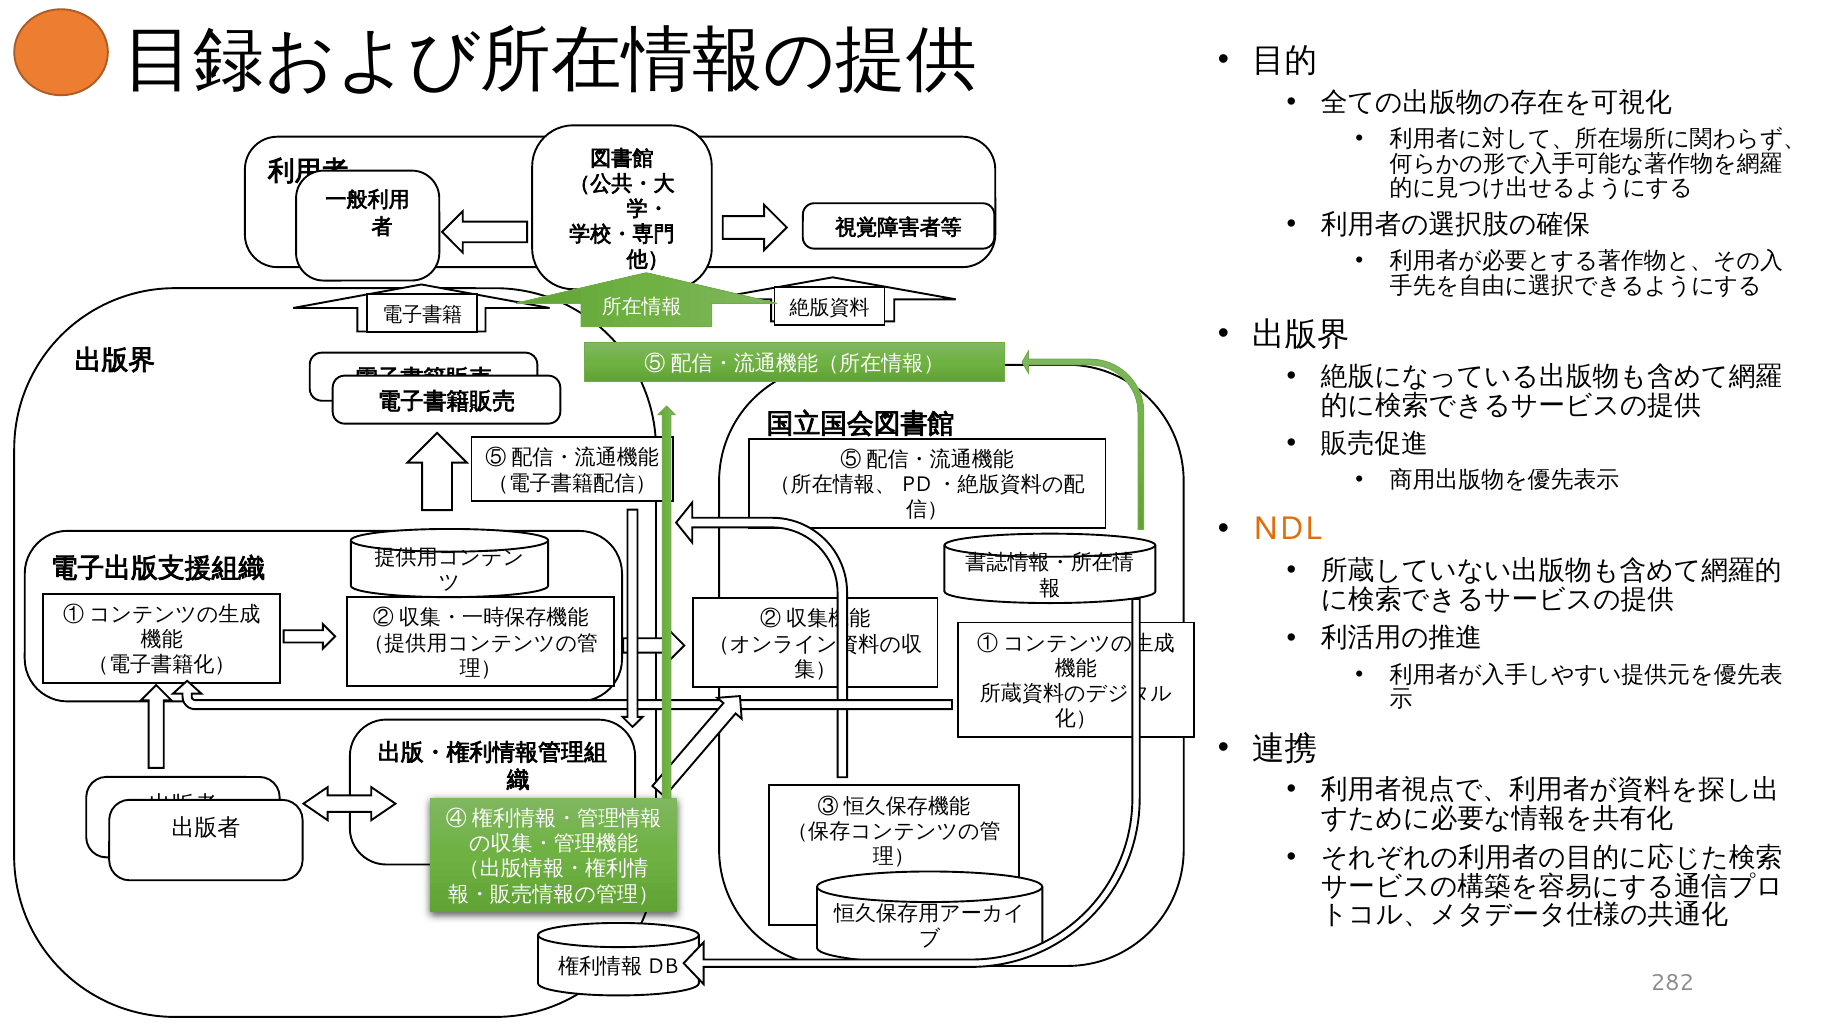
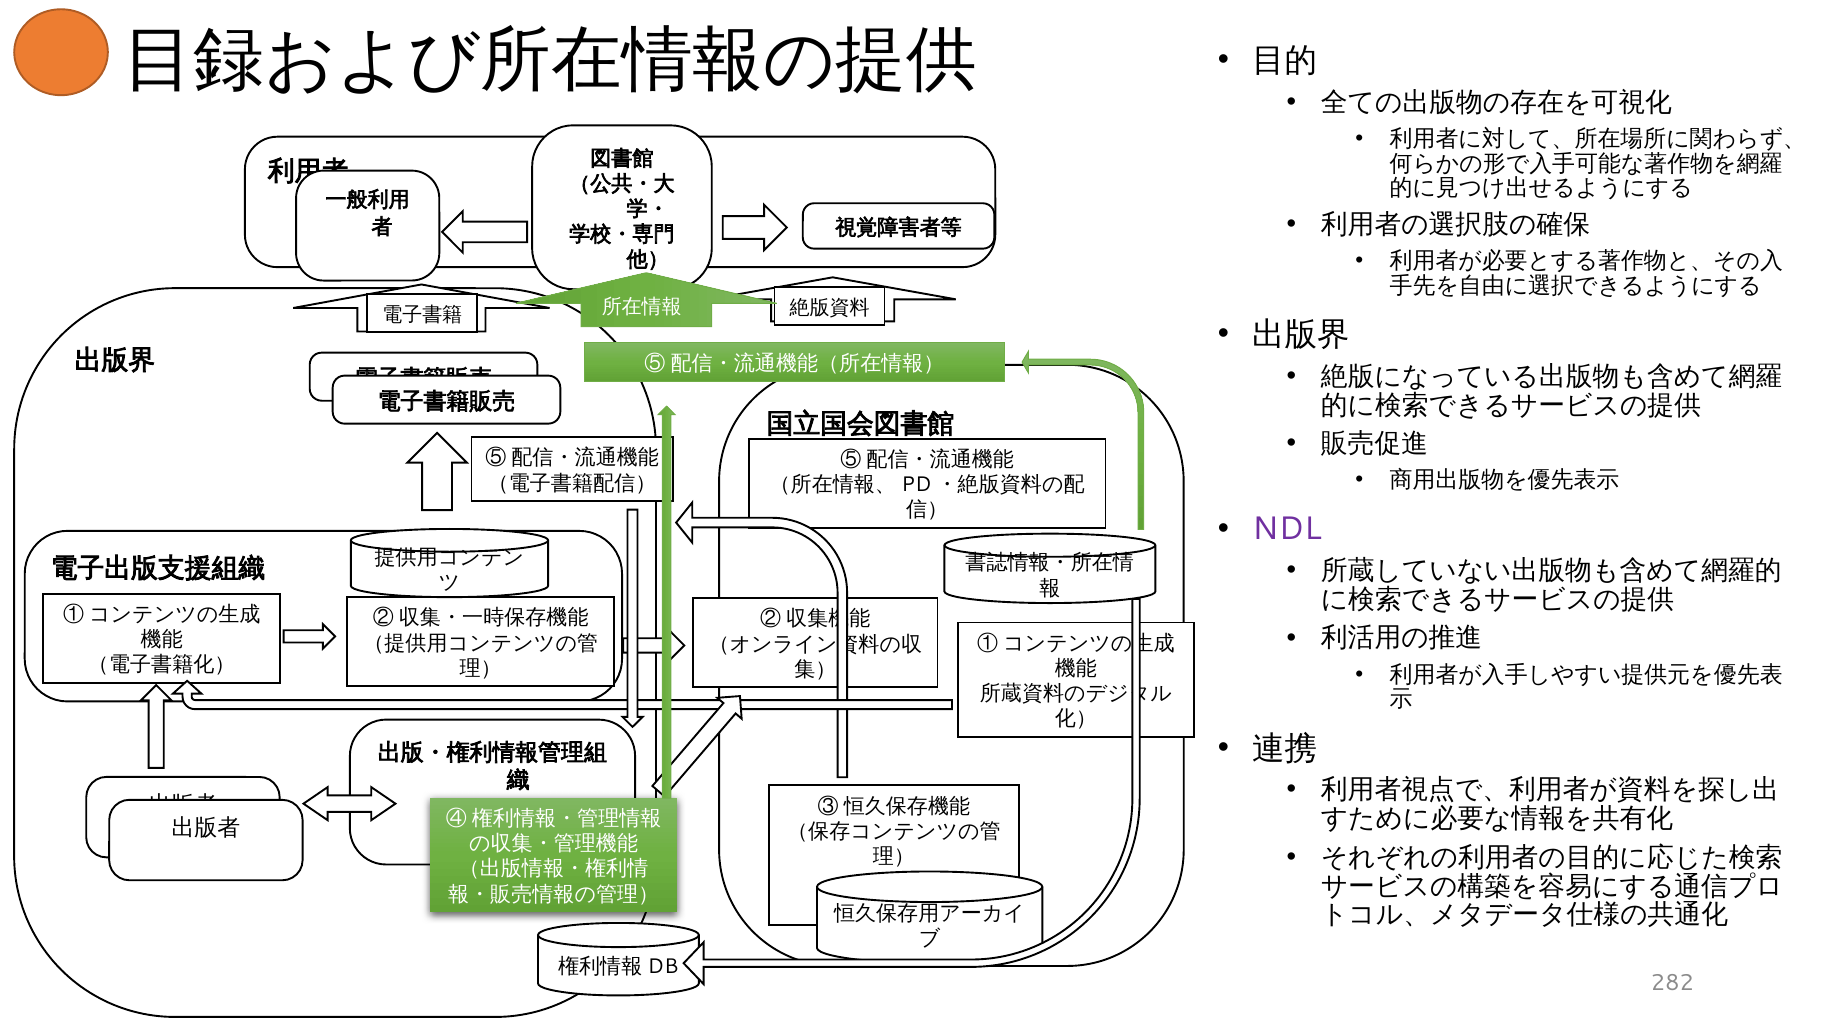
NDL colour: orange -> purple (1287, 529)
